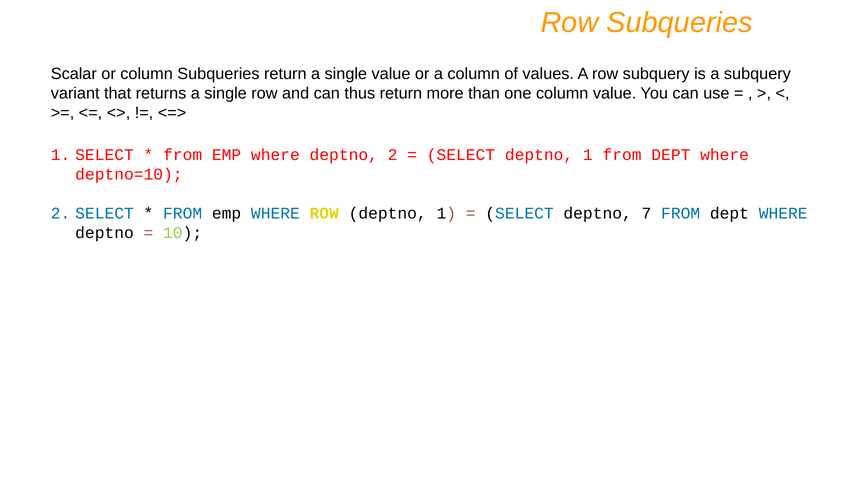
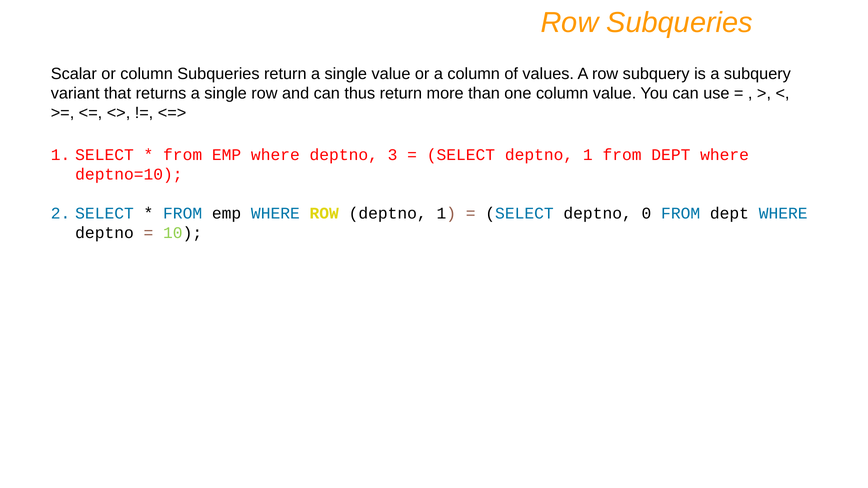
deptno 2: 2 -> 3 (393, 155)
7: 7 -> 0 (646, 214)
